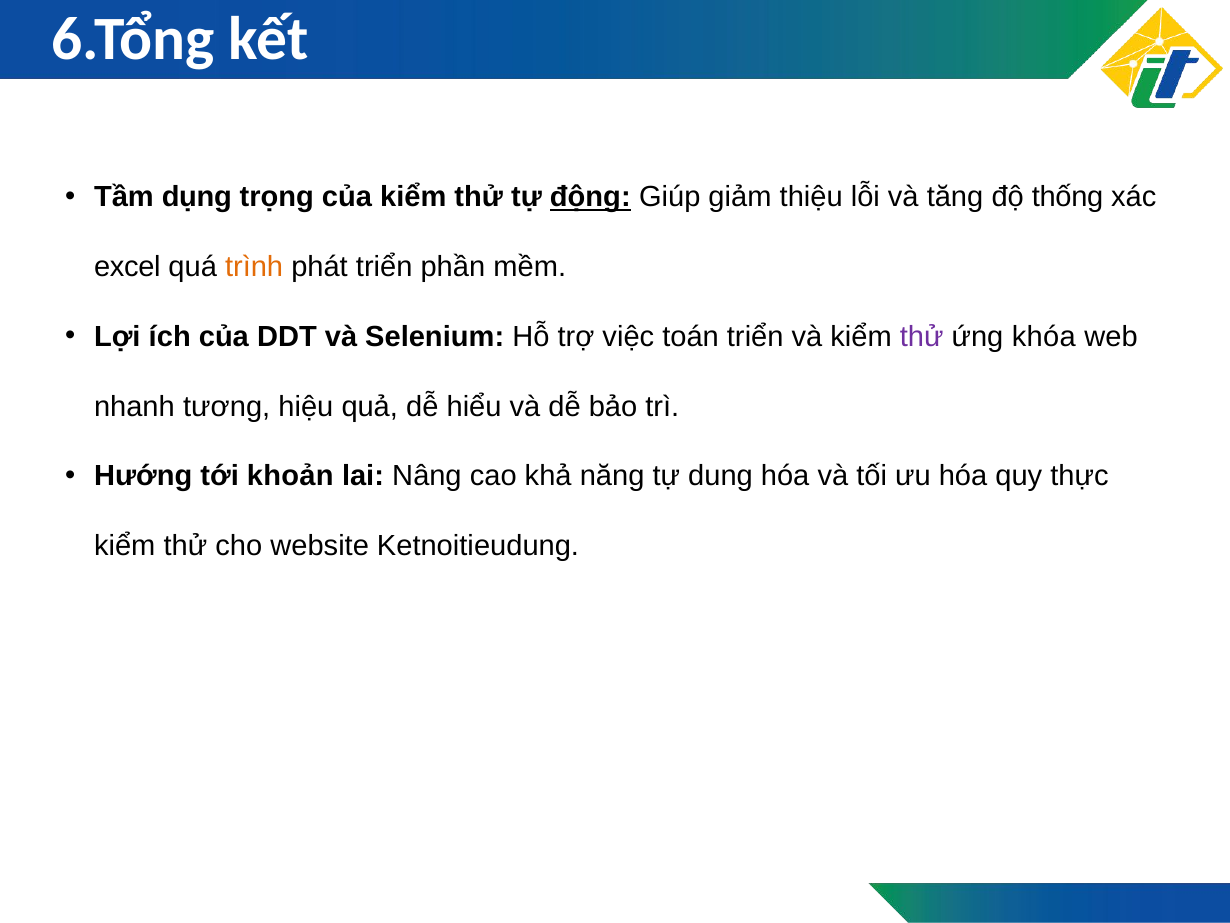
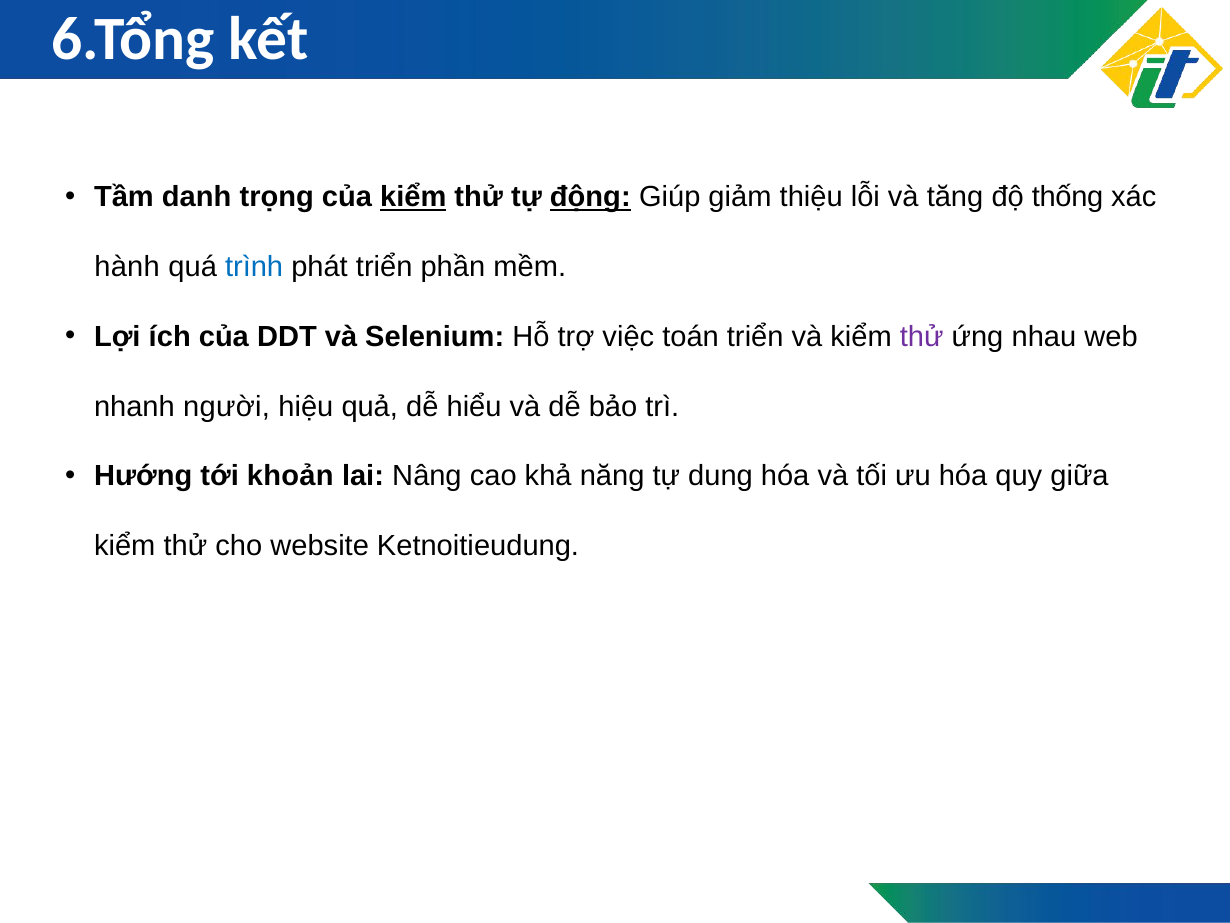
dụng: dụng -> danh (197, 197)
kiểm underline: none -> present (413, 197)
excel: excel -> hành (127, 267)
trình colour: orange -> blue (254, 267)
khóa: khóa -> nhau (1044, 337)
tương: tương -> người (227, 406)
thực: thực -> giữa (1080, 476)
